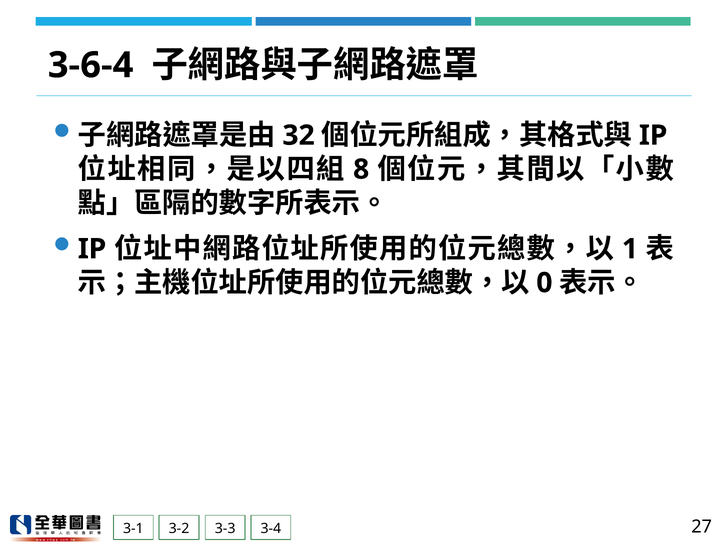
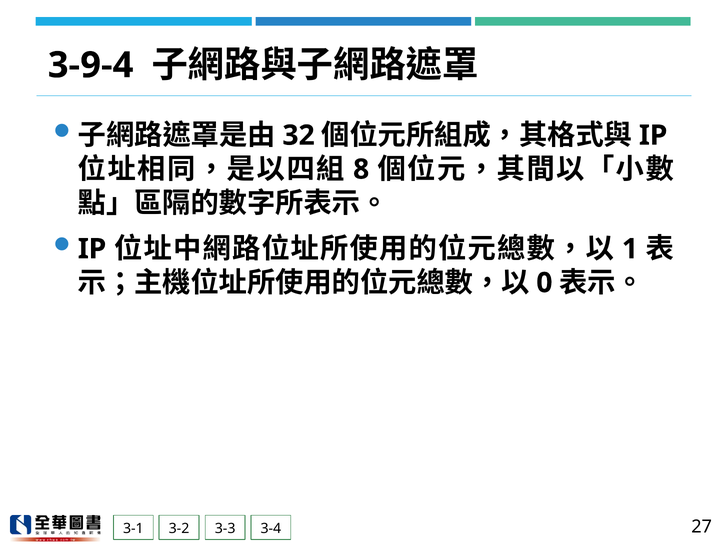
3-6-4: 3-6-4 -> 3-9-4 (91, 65)
